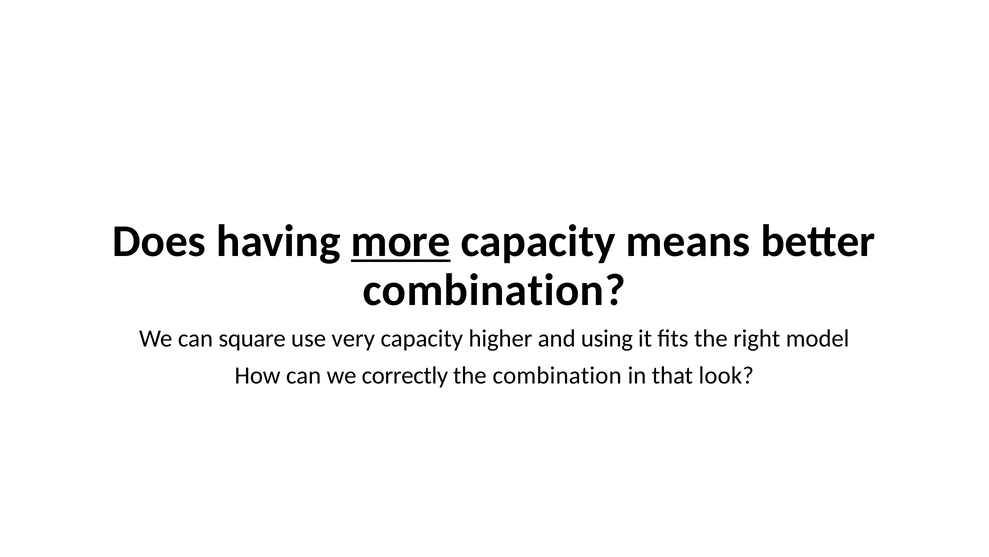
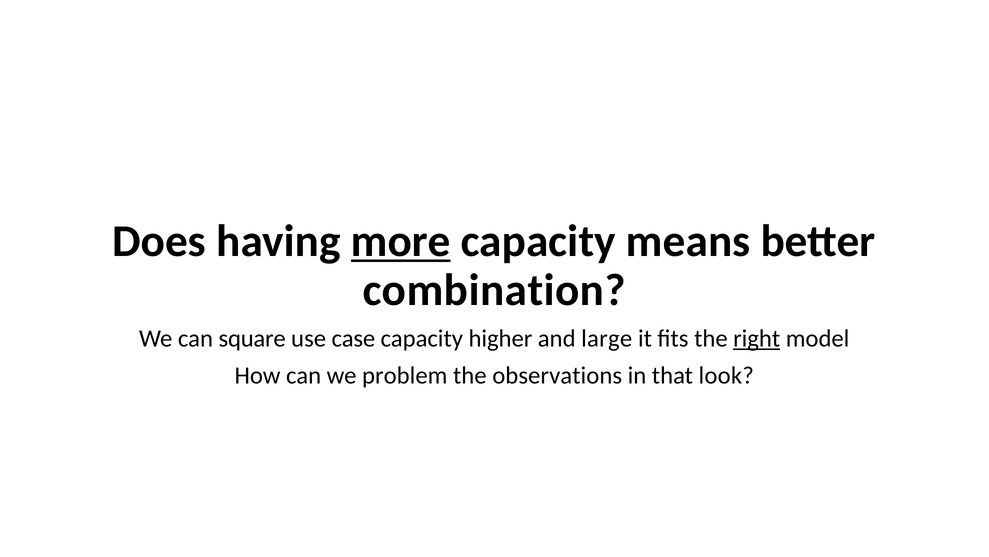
very: very -> case (353, 338)
using: using -> large (607, 338)
right underline: none -> present (757, 338)
correctly: correctly -> problem (405, 375)
the combination: combination -> observations (557, 375)
